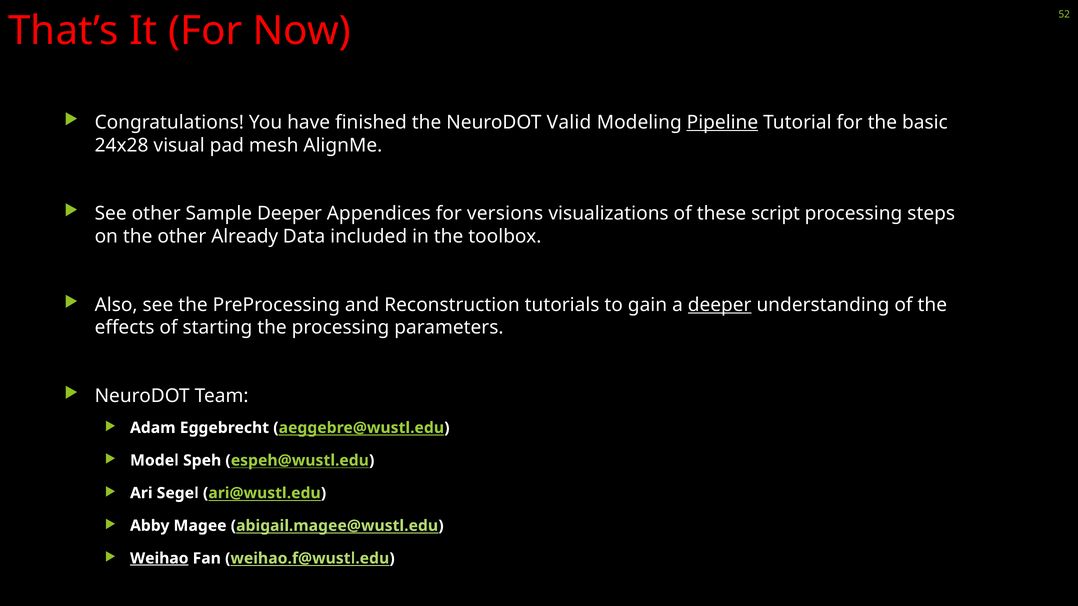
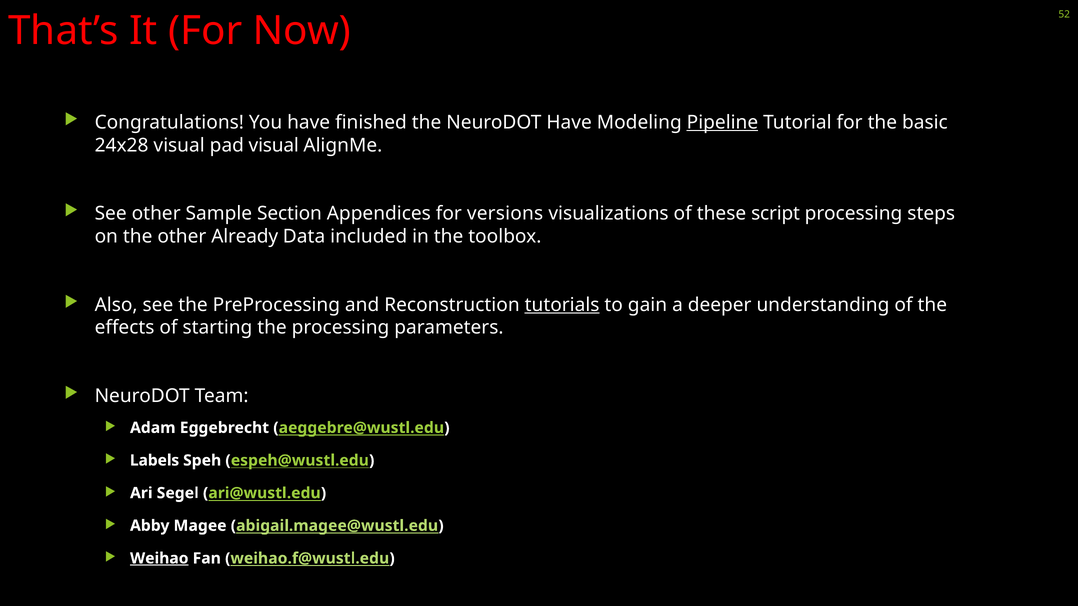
NeuroDOT Valid: Valid -> Have (569, 122)
pad mesh: mesh -> visual (274, 145)
Sample Deeper: Deeper -> Section (289, 214)
tutorials underline: none -> present (562, 305)
deeper underline: present -> none (720, 305)
Model: Model -> Labels (155, 461)
